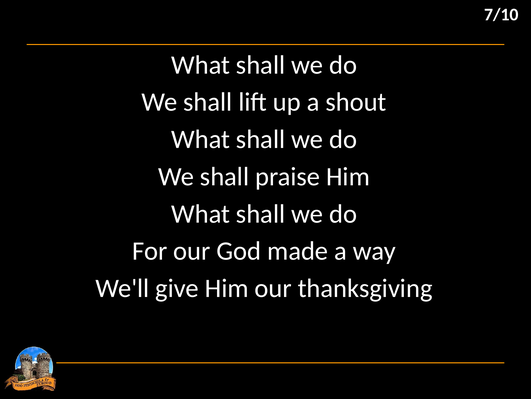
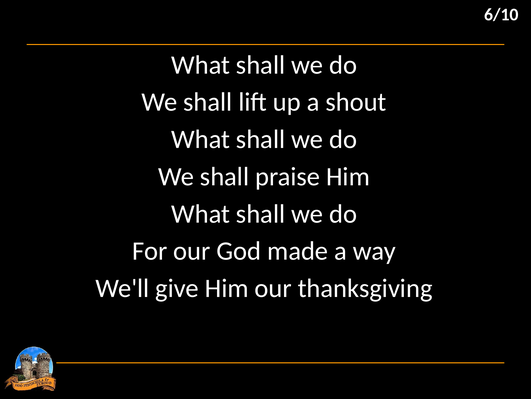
7/10: 7/10 -> 6/10 (501, 14)
